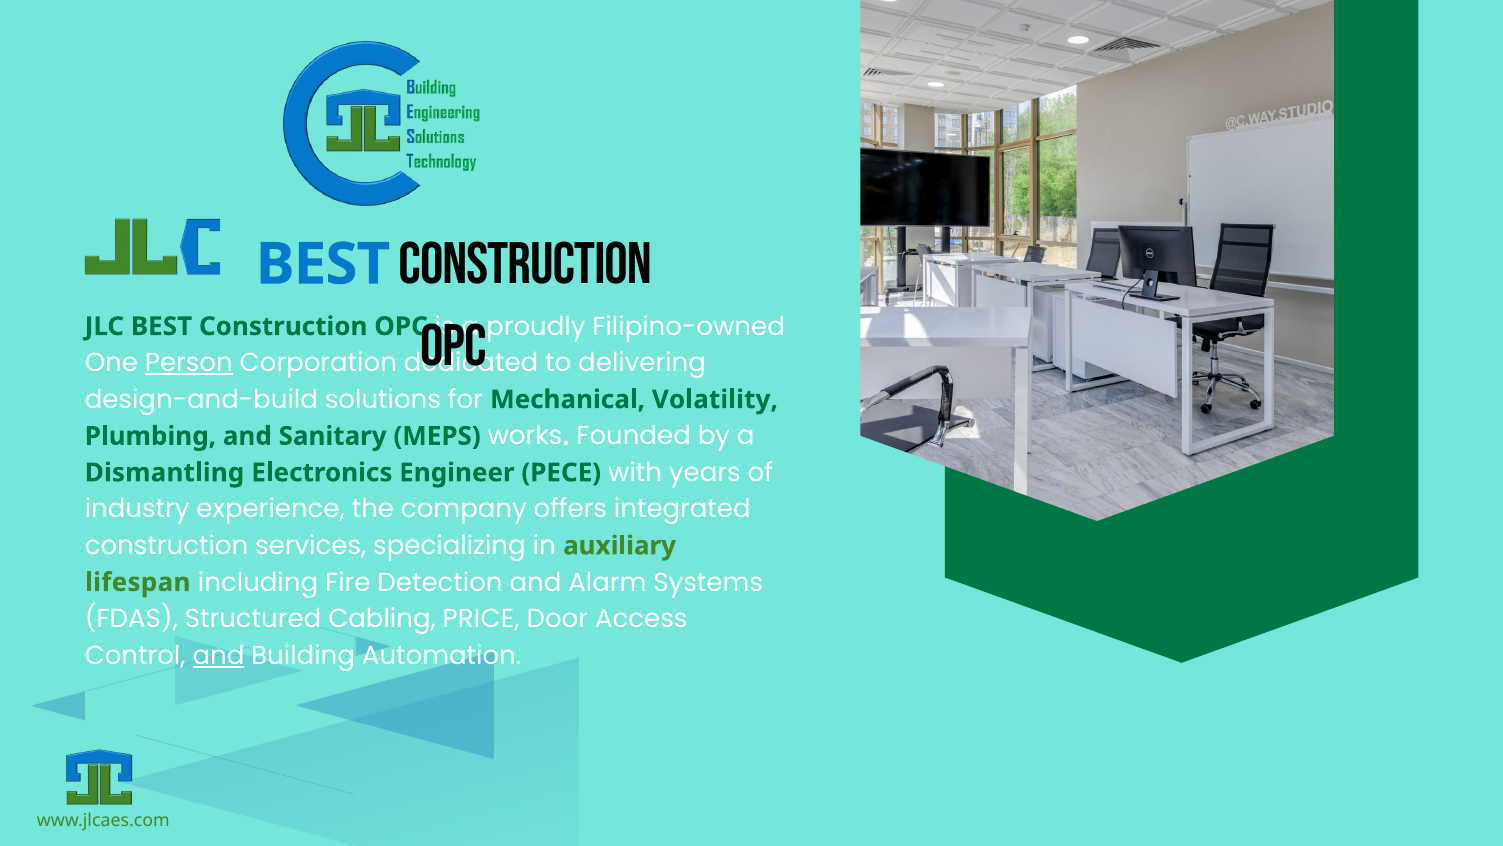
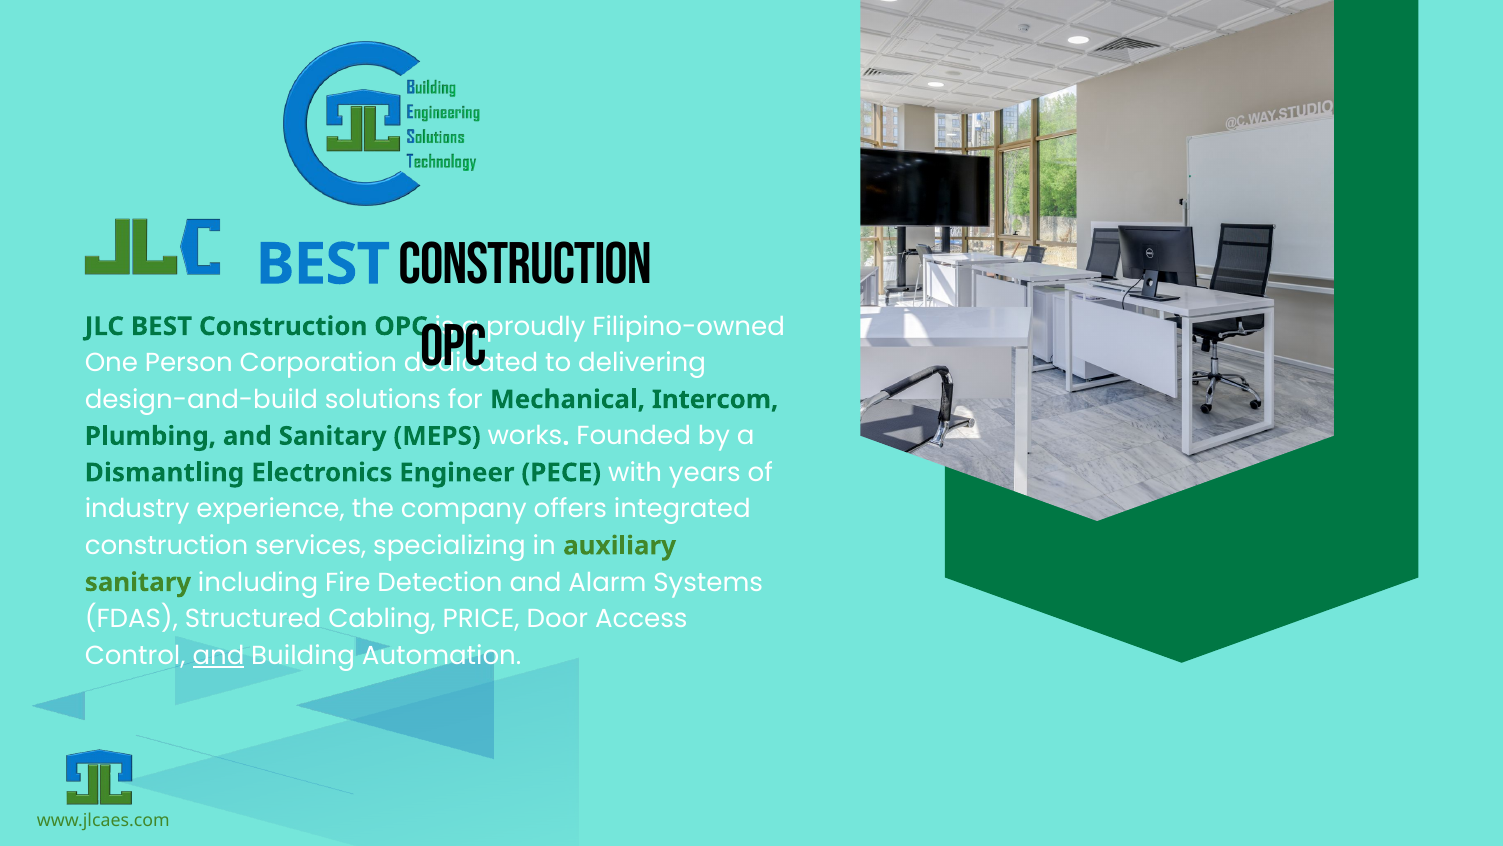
Person underline: present -> none (189, 363)
Volatility: Volatility -> Intercom (715, 399)
lifespan: lifespan -> sanitary (138, 582)
